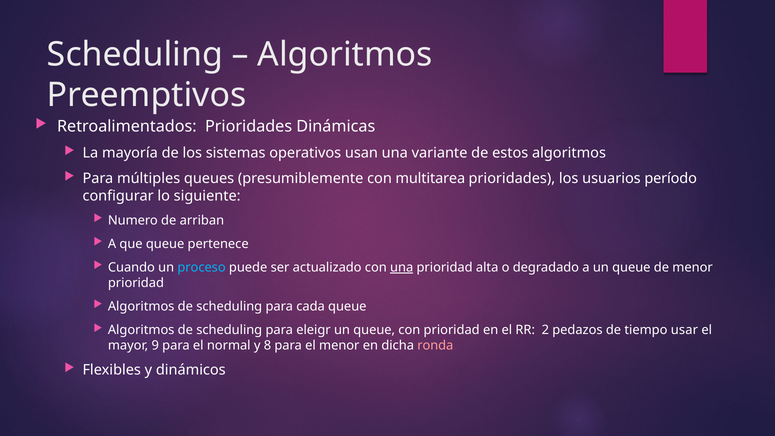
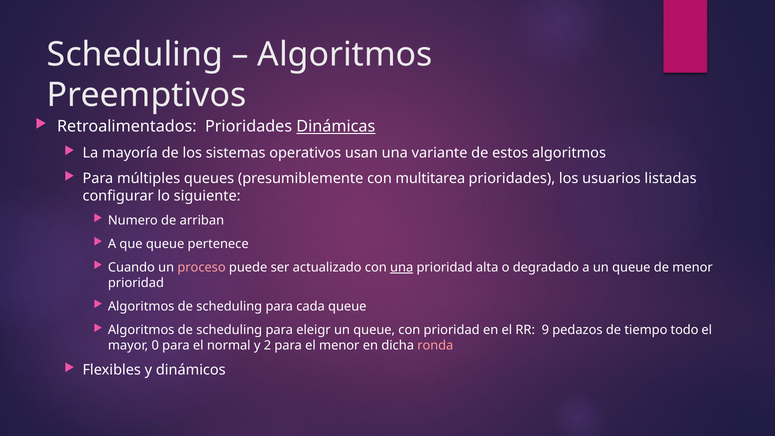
Dinámicas underline: none -> present (336, 127)
período: período -> listadas (671, 178)
proceso colour: light blue -> pink (202, 267)
2: 2 -> 9 (545, 330)
usar: usar -> todo (685, 330)
9: 9 -> 0 (155, 345)
8: 8 -> 2 (267, 345)
